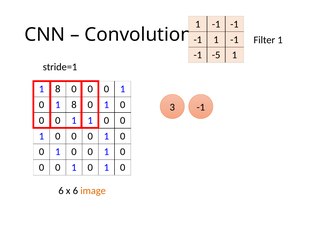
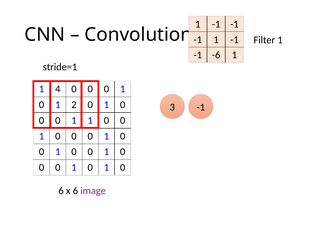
-5: -5 -> -6 (216, 55)
8: 8 -> 4 (58, 89)
0 1 8: 8 -> 2 (74, 105)
image colour: orange -> purple (93, 191)
